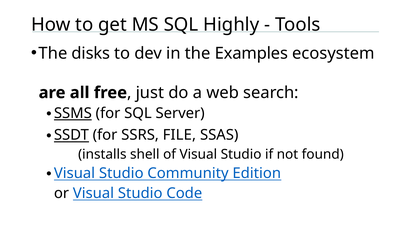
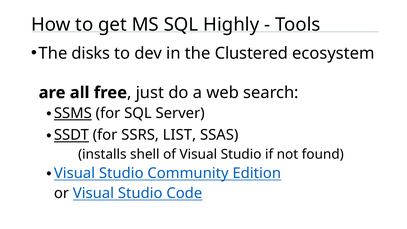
Examples: Examples -> Clustered (251, 53)
FILE: FILE -> LIST (179, 135)
